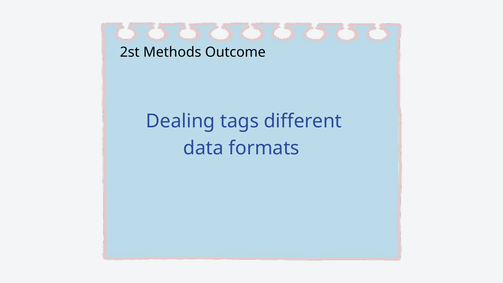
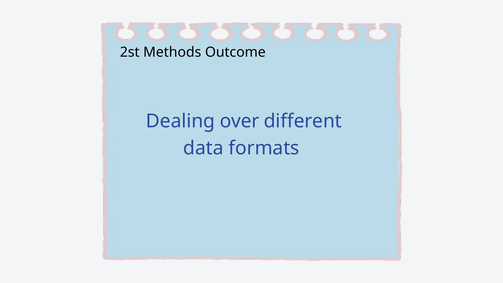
tags: tags -> over (240, 121)
